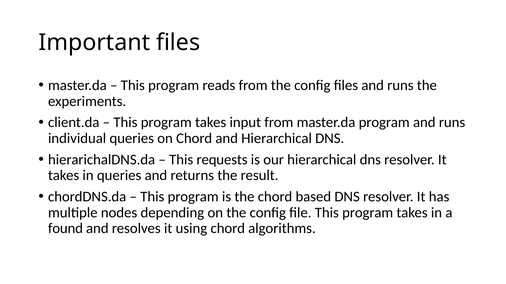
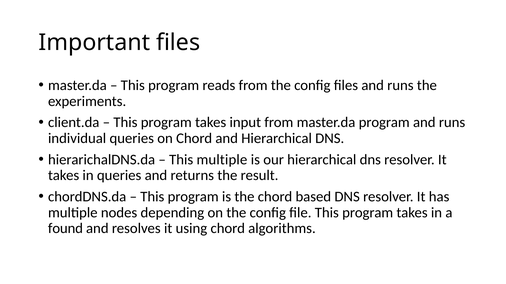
This requests: requests -> multiple (222, 160)
